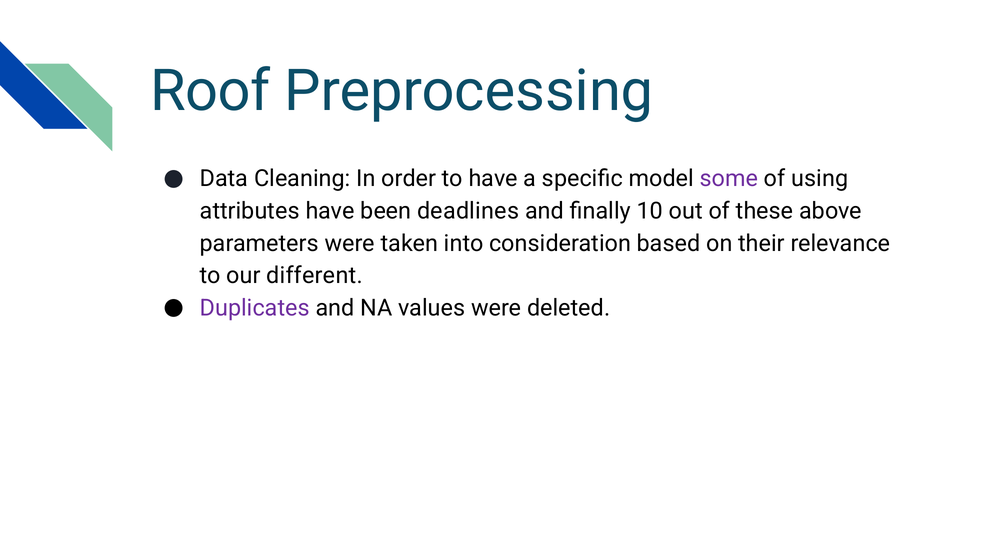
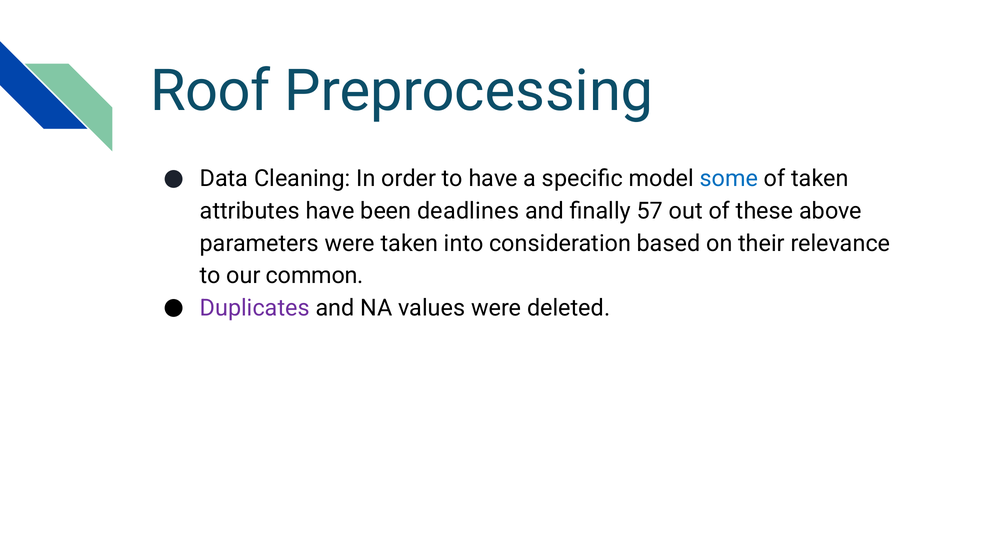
some colour: purple -> blue (729, 179)
of using: using -> taken (820, 179)
10: 10 -> 57 (650, 211)
different: different -> common (315, 276)
